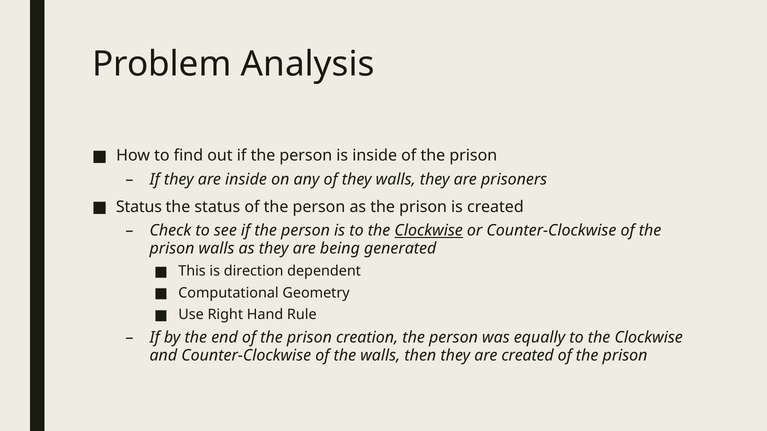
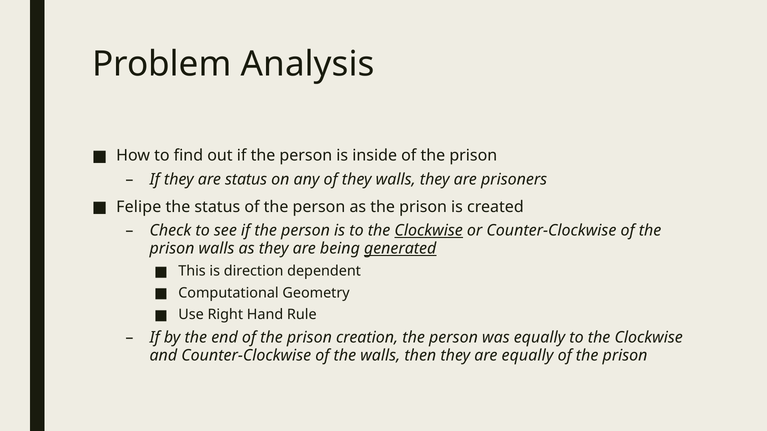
are inside: inside -> status (246, 179)
Status: Status -> Felipe (139, 207)
generated underline: none -> present (400, 249)
are created: created -> equally (527, 356)
